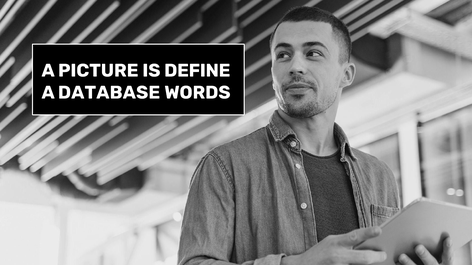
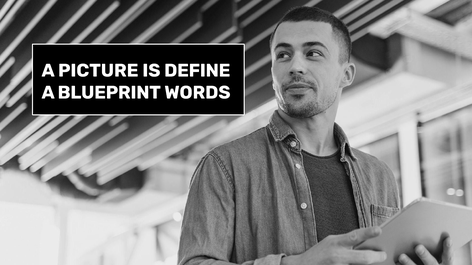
DATABASE: DATABASE -> BLUEPRINT (109, 93)
